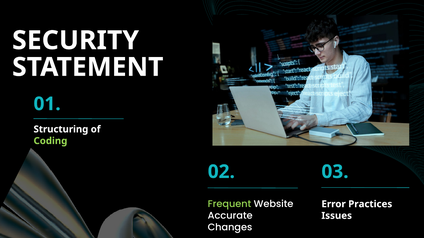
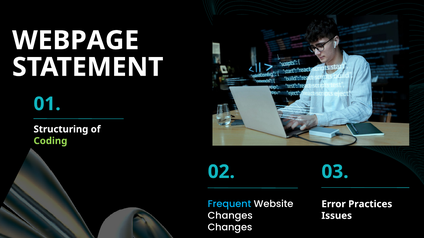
SECURITY: SECURITY -> WEBPAGE (76, 41)
Frequent colour: light green -> light blue (229, 204)
Accurate: Accurate -> Changes (230, 216)
